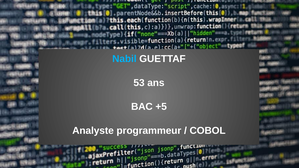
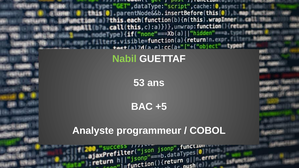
Nabil colour: light blue -> light green (124, 59)
